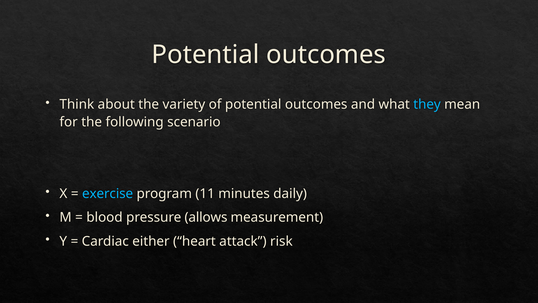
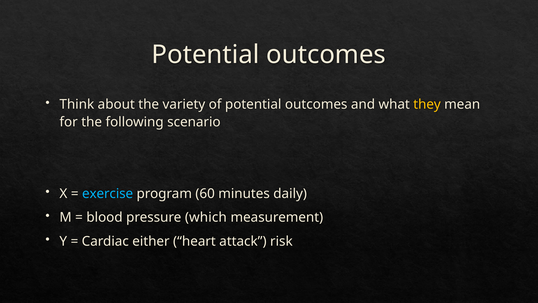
they colour: light blue -> yellow (427, 104)
11: 11 -> 60 (205, 193)
allows: allows -> which (206, 217)
